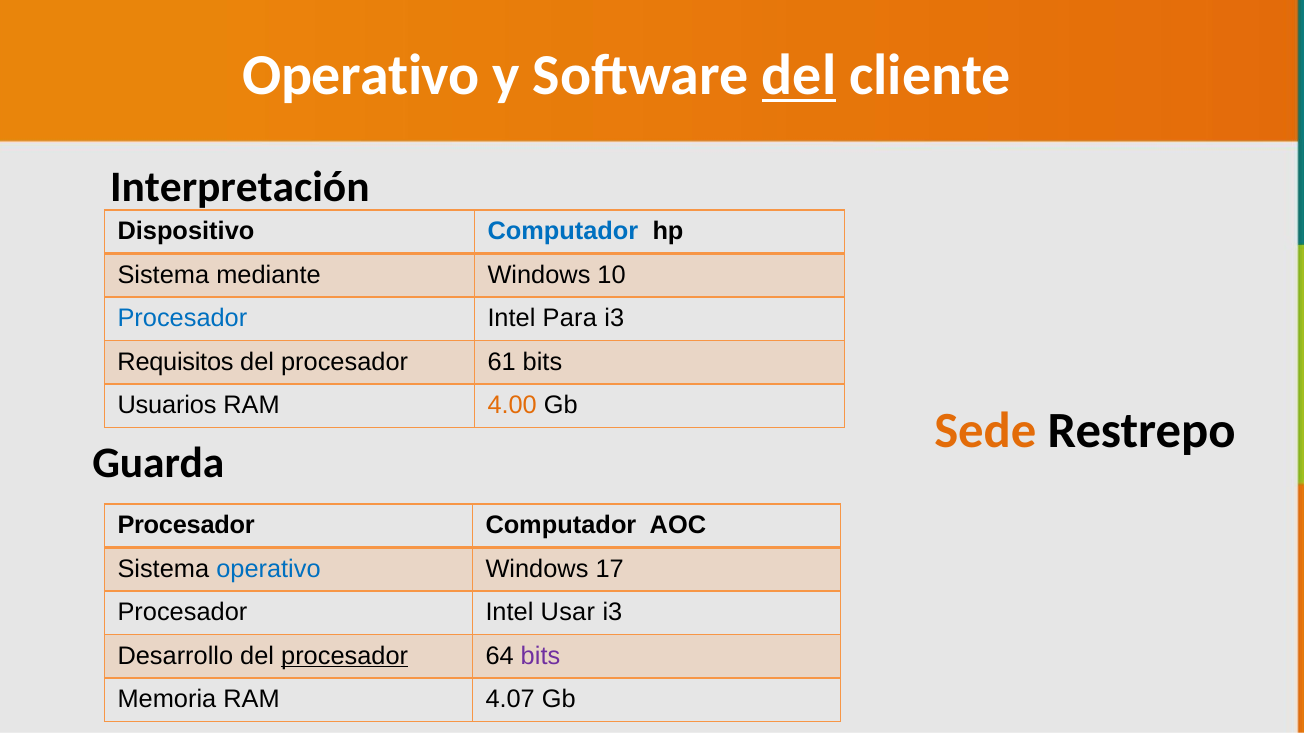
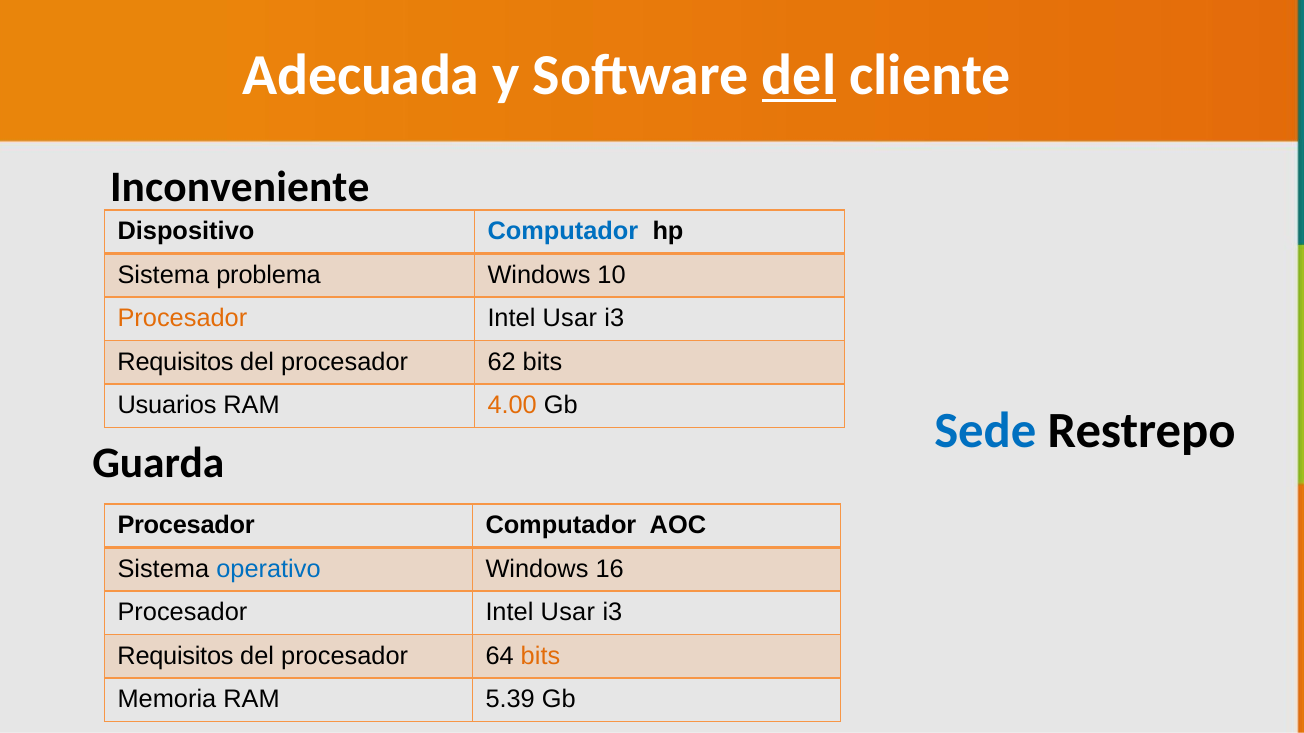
Operativo: Operativo -> Adecuada (361, 76)
Interpretación: Interpretación -> Inconveniente (240, 187)
mediante: mediante -> problema (269, 275)
Procesador colour: blue -> orange (182, 319)
Para: Para -> Usar (570, 319)
61: 61 -> 62 (502, 362)
Sede colour: orange -> blue (985, 431)
17: 17 -> 16 (610, 569)
Desarrollo: Desarrollo -> Requisitos (176, 656)
procesador underline: present -> none (345, 656)
bits colour: purple -> orange (541, 656)
4.07: 4.07 -> 5.39 (510, 700)
